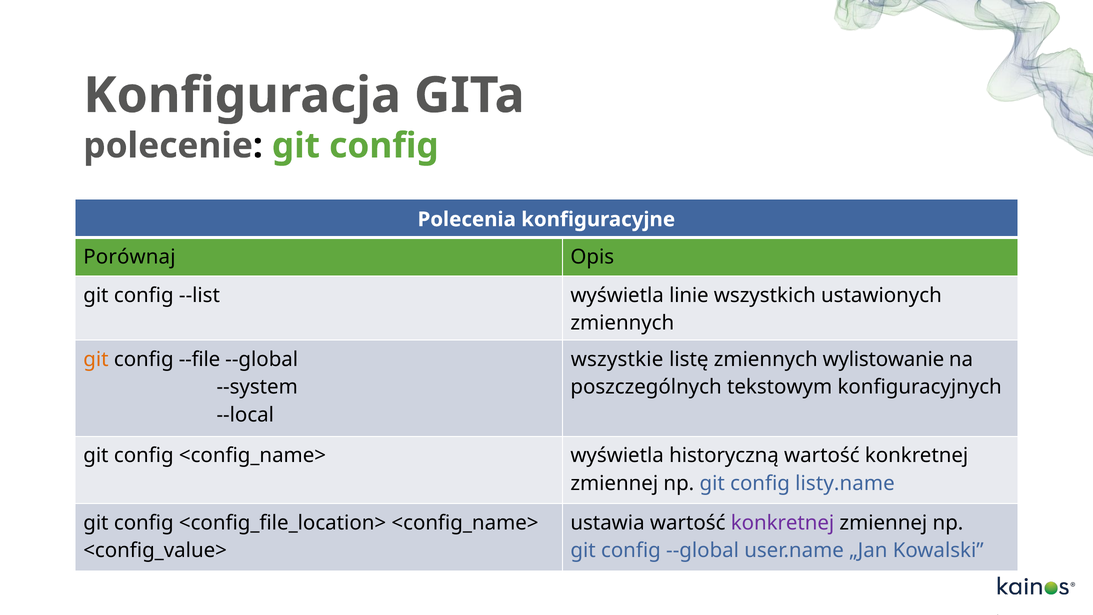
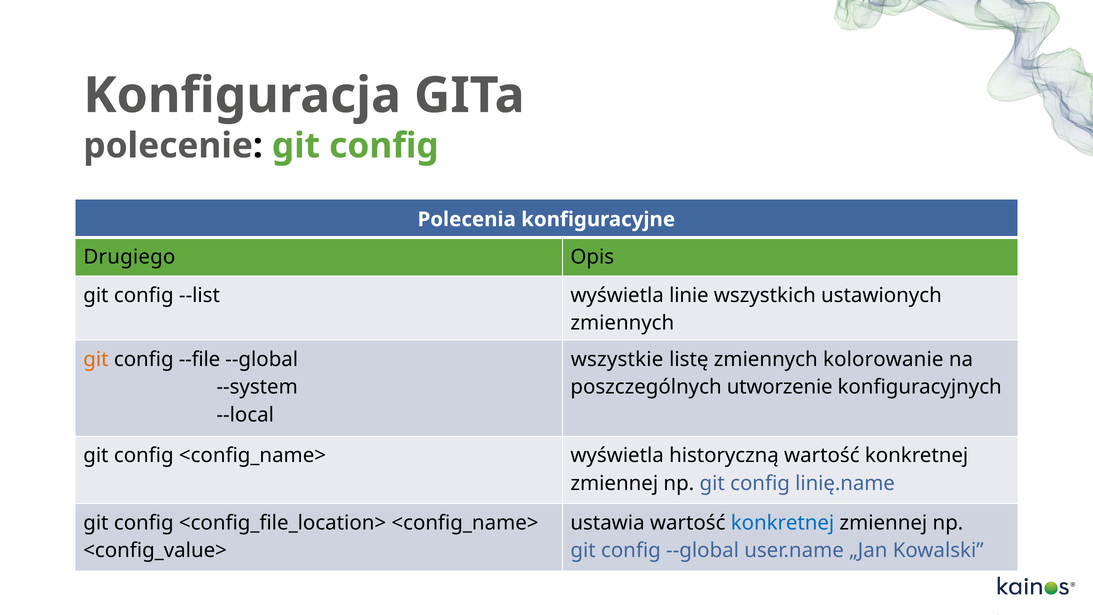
Porównaj: Porównaj -> Drugiego (129, 257)
wylistowanie: wylistowanie -> kolorowanie (883, 359)
tekstowym: tekstowym -> utworzenie (780, 387)
listy.name: listy.name -> linię.name (845, 483)
konkretnej colour: purple -> blue (782, 523)
